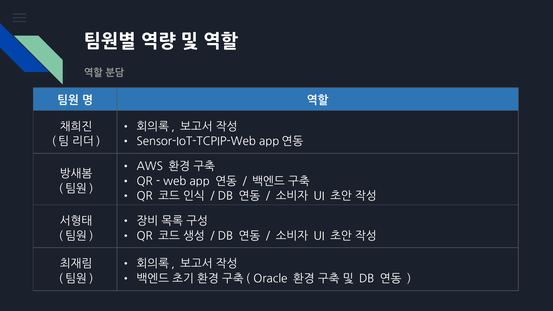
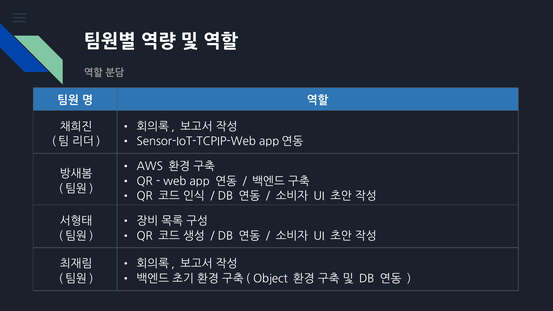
Oracle: Oracle -> Object (270, 279)
